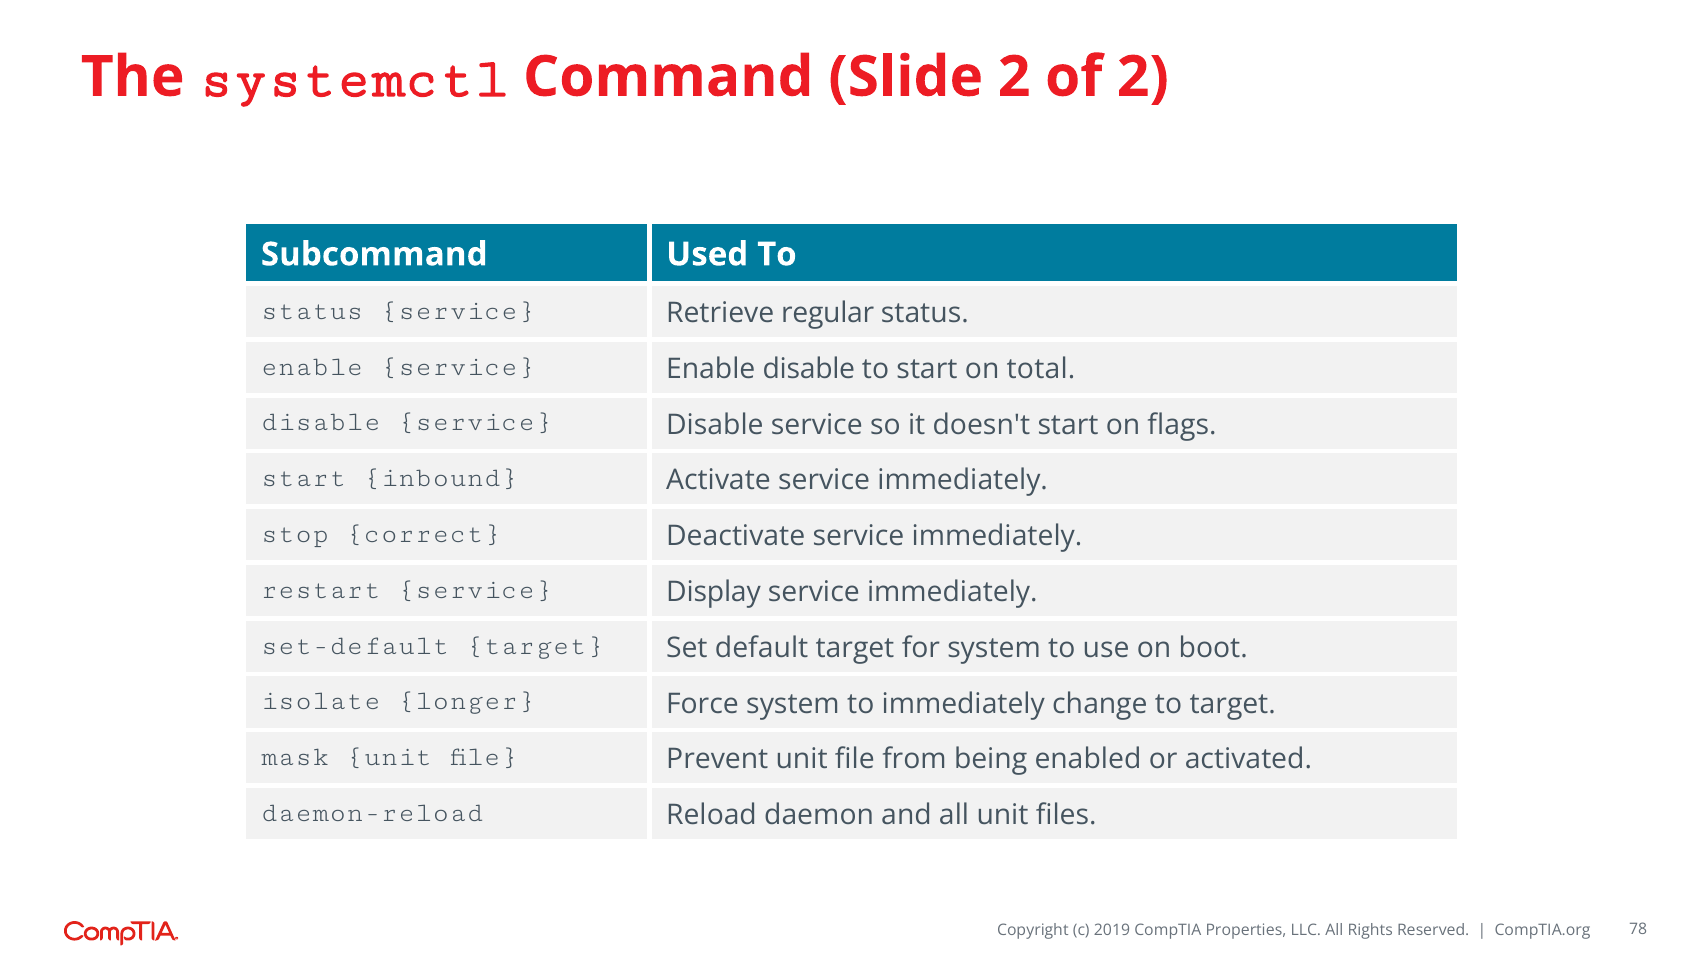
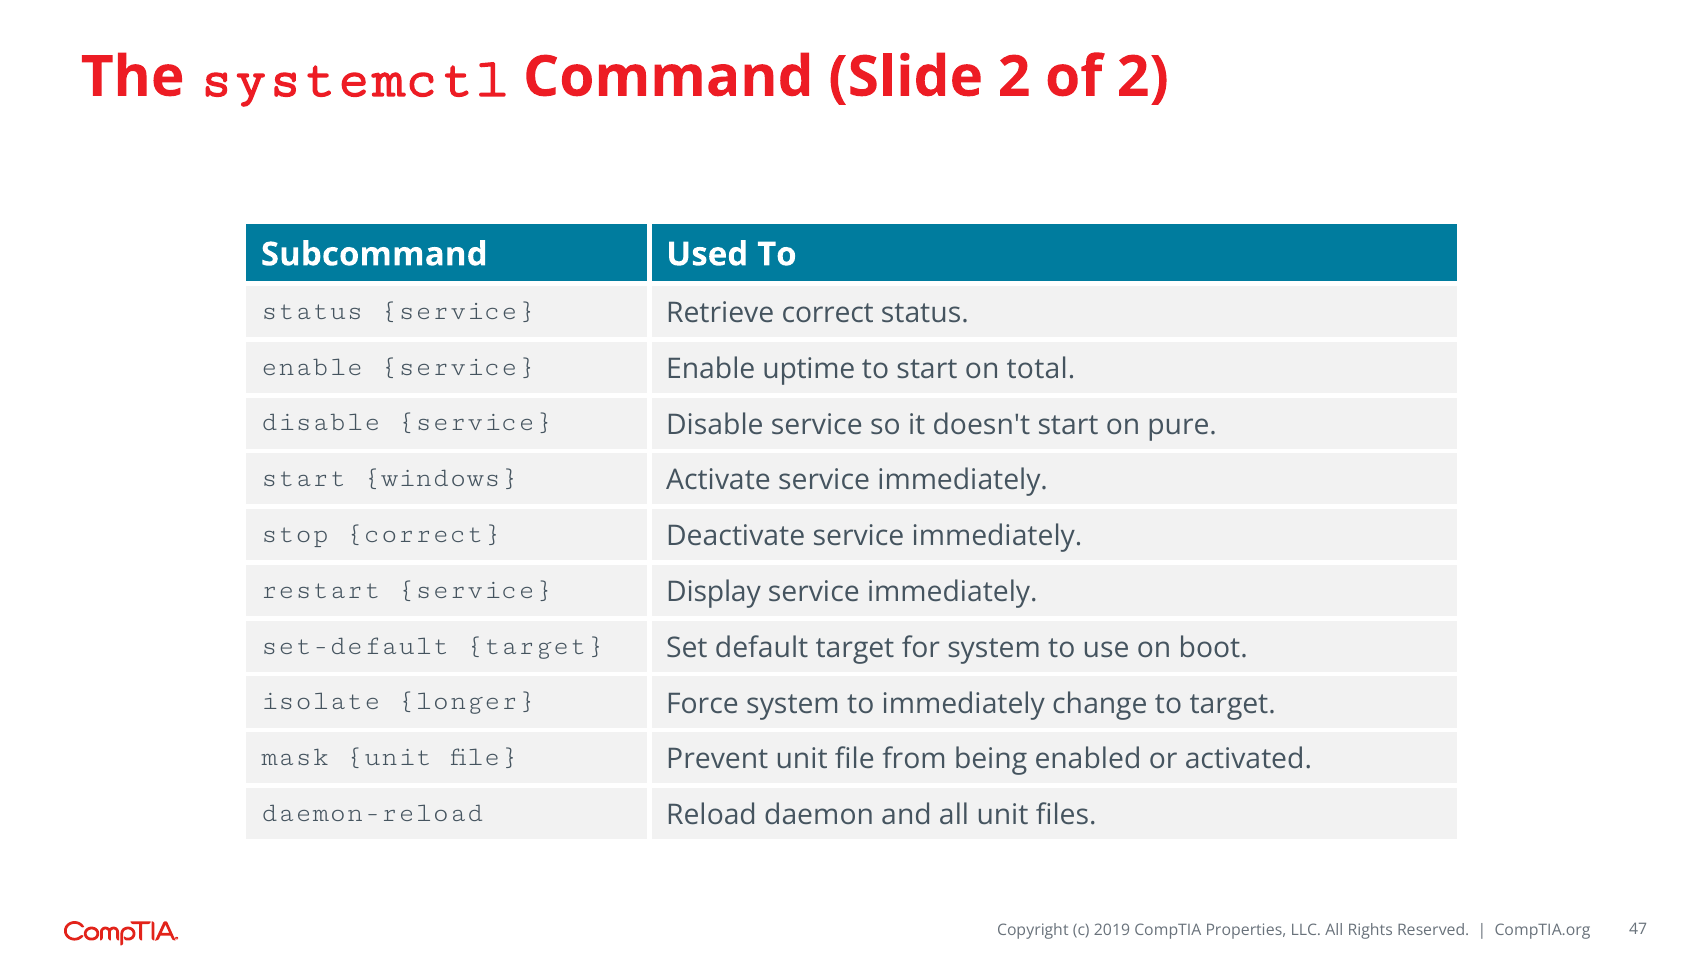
Retrieve regular: regular -> correct (828, 313)
Enable disable: disable -> uptime (809, 369)
flags: flags -> pure (1182, 425)
inbound: inbound -> windows (441, 477)
78: 78 -> 47 (1638, 928)
